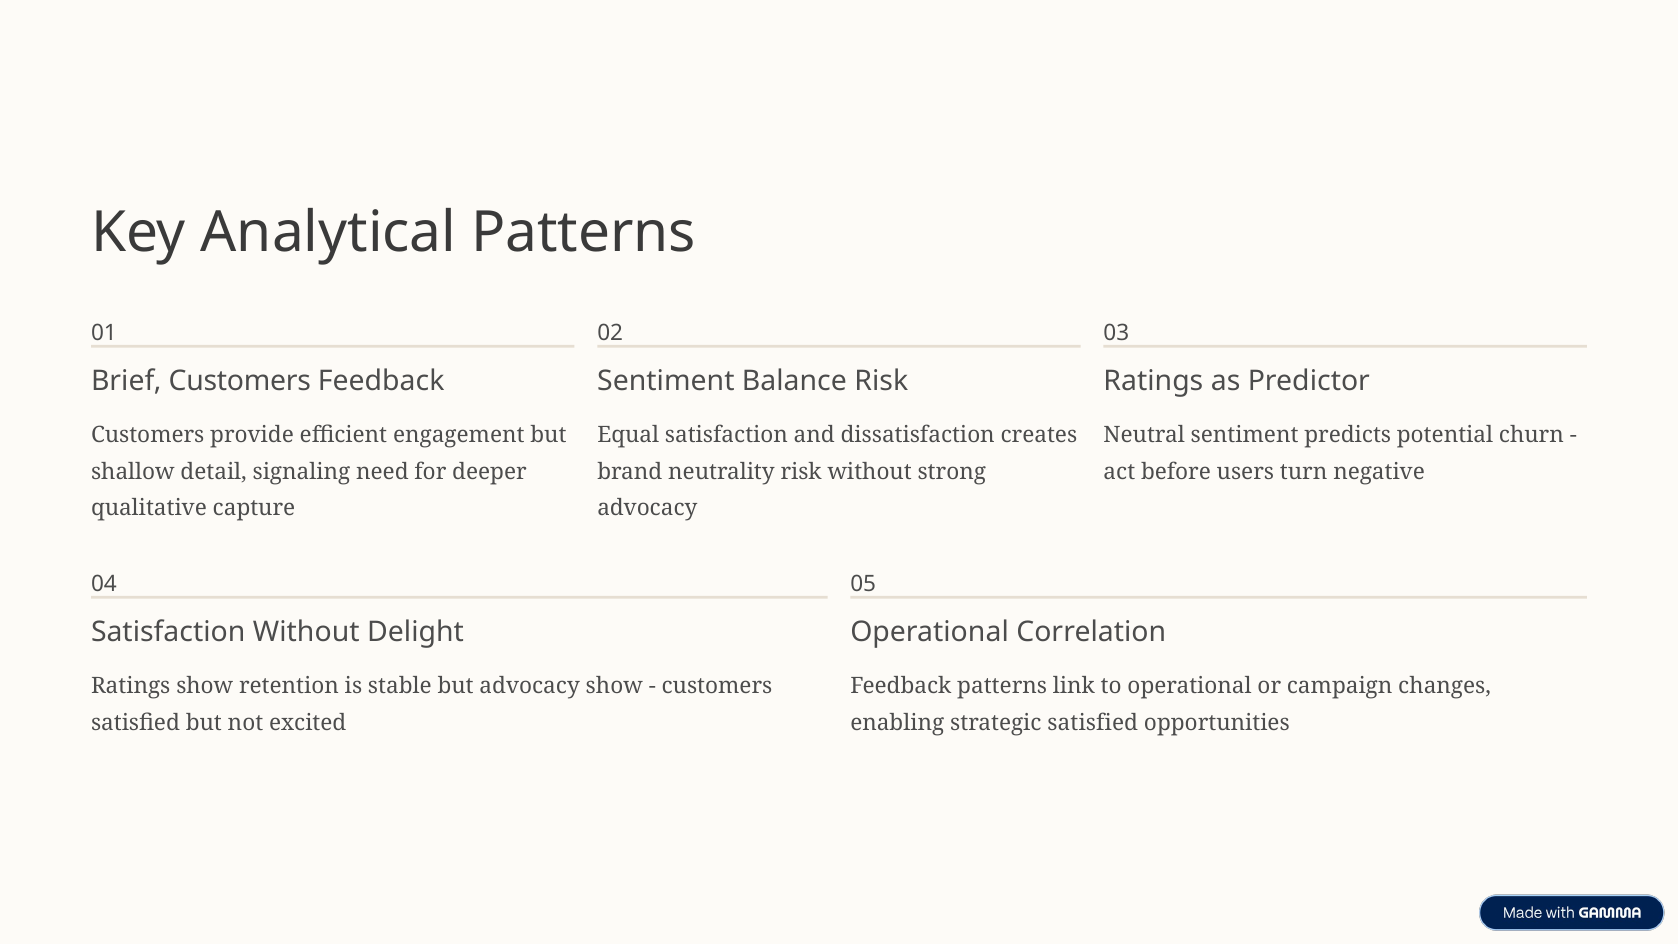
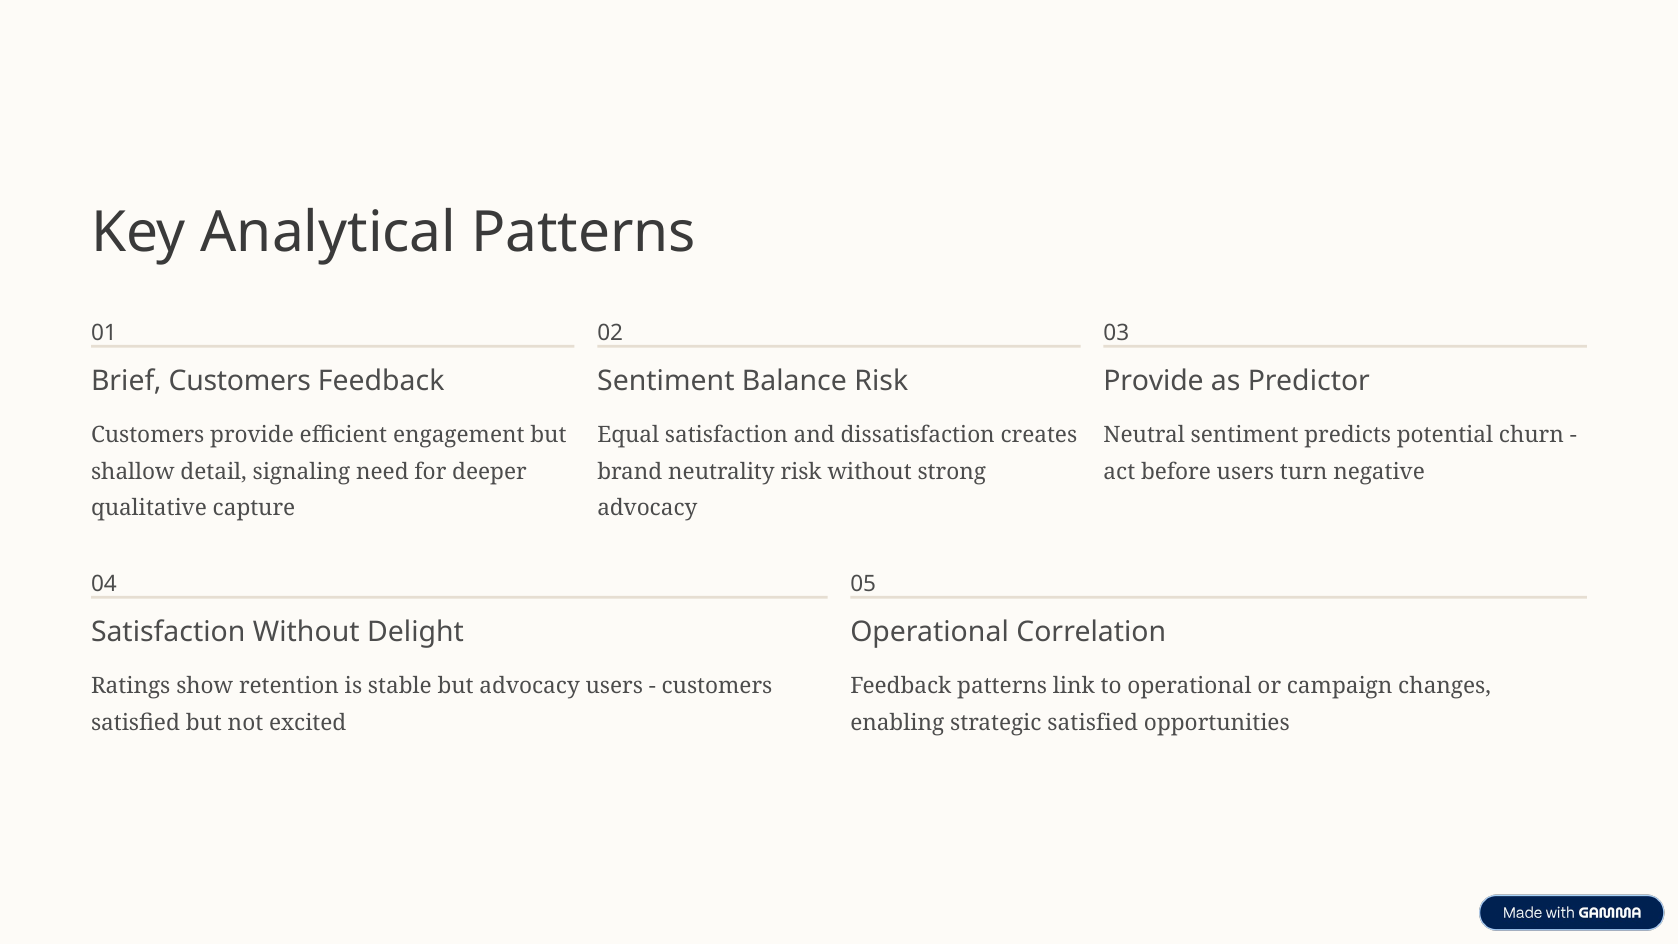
Ratings: Ratings -> Provide (1154, 381)
advocacy show: show -> users (614, 686)
